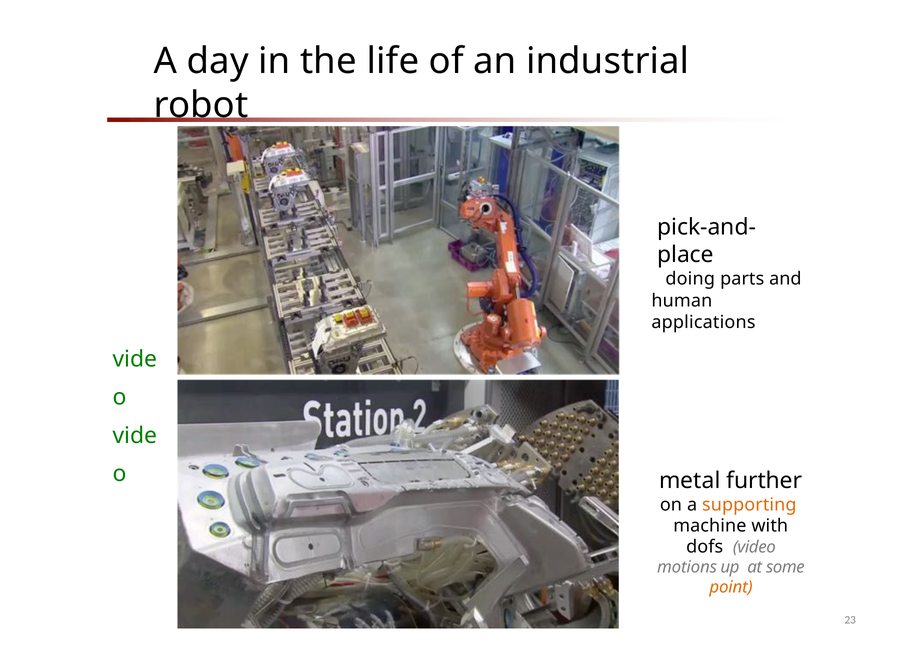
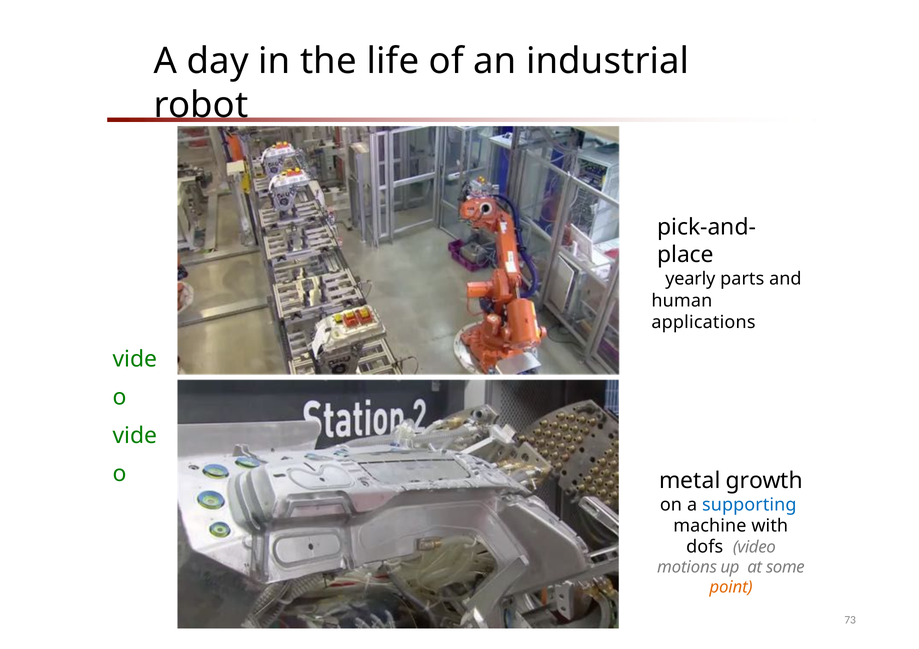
doing: doing -> yearly (690, 279)
further: further -> growth (764, 481)
supporting colour: orange -> blue (749, 505)
23: 23 -> 73 (850, 621)
